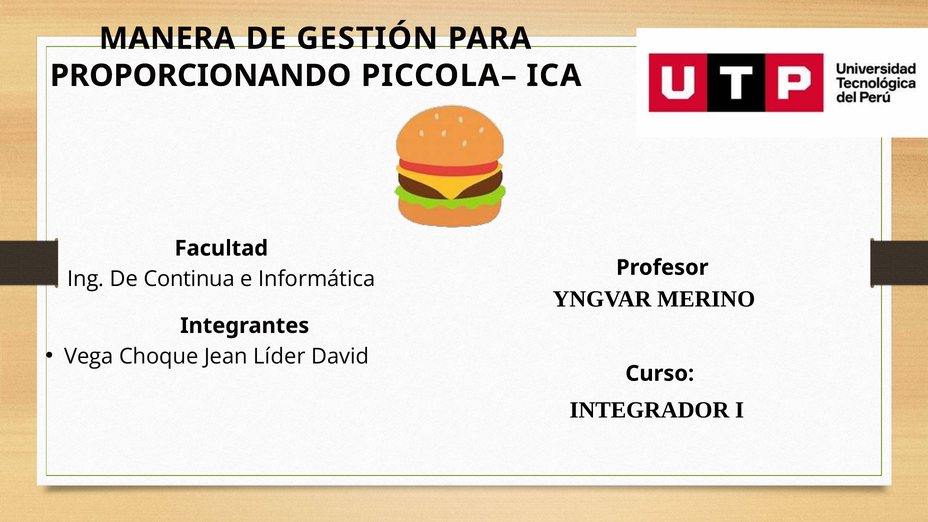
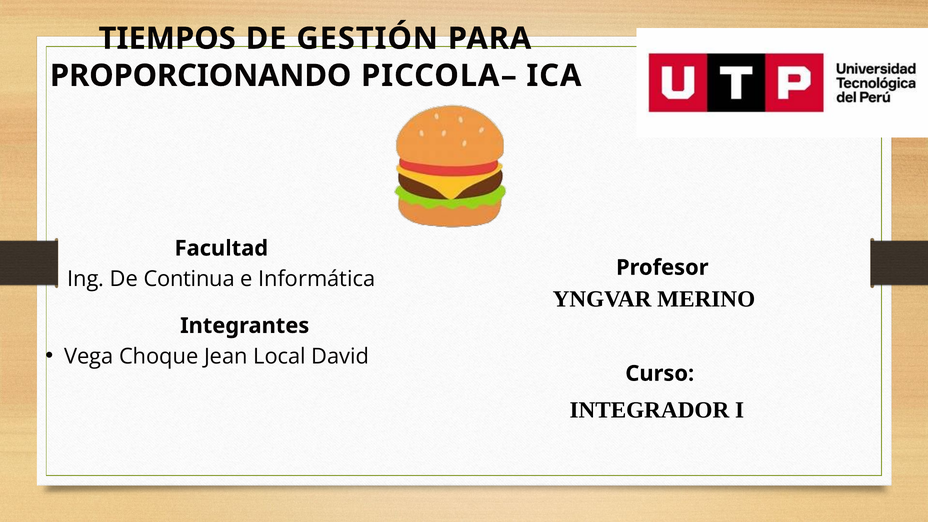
MANERA: MANERA -> TIEMPOS (167, 39)
Líder: Líder -> Local (280, 356)
